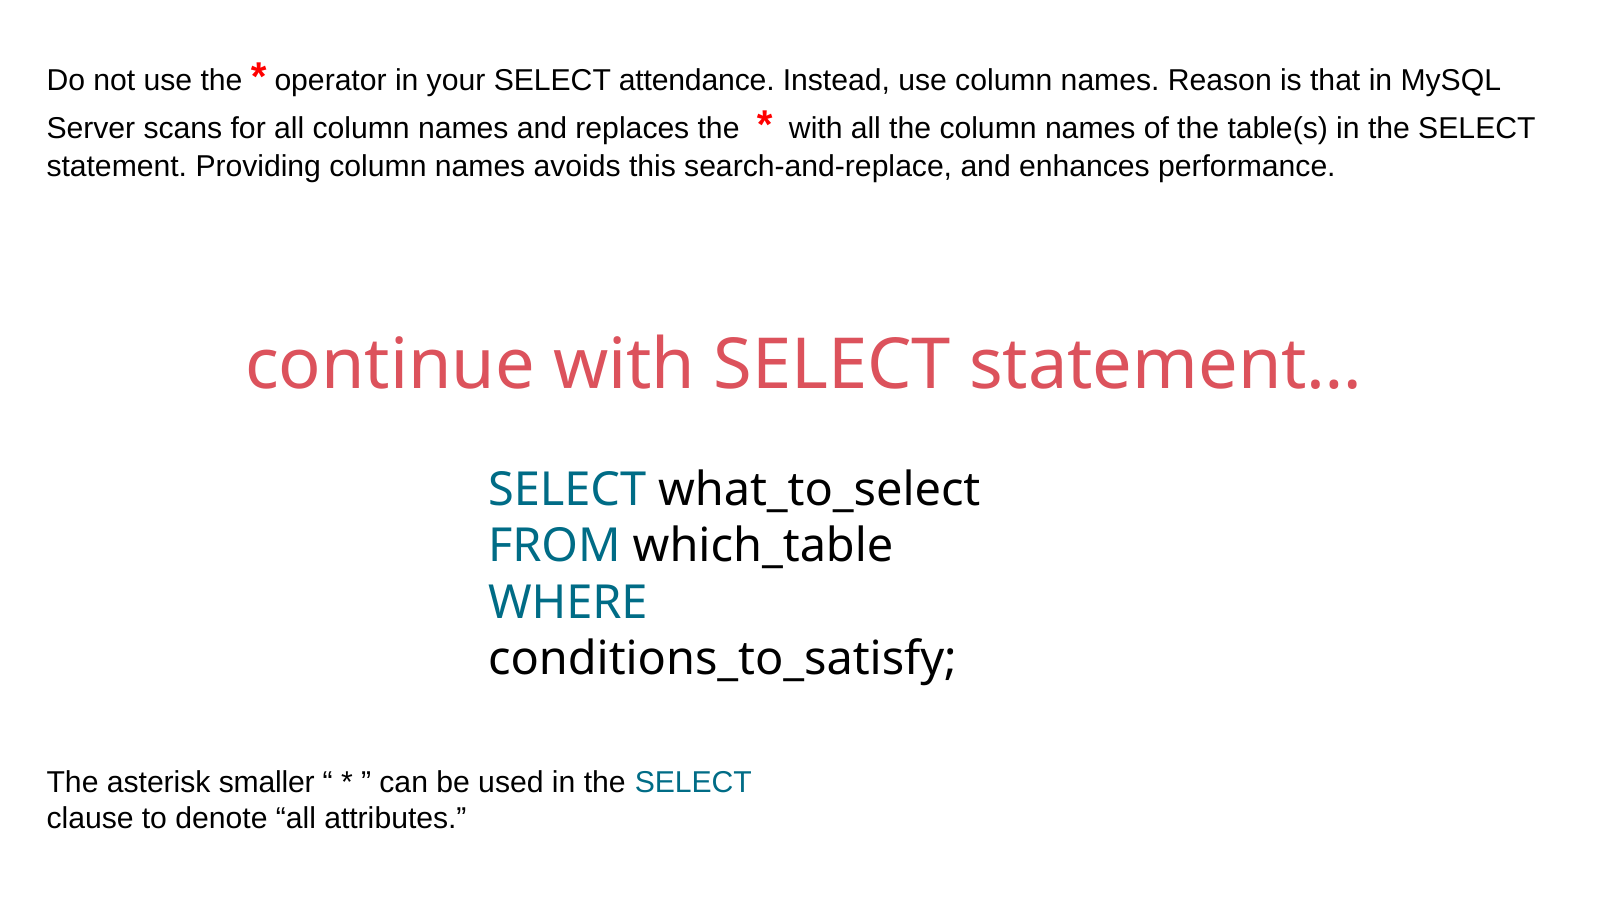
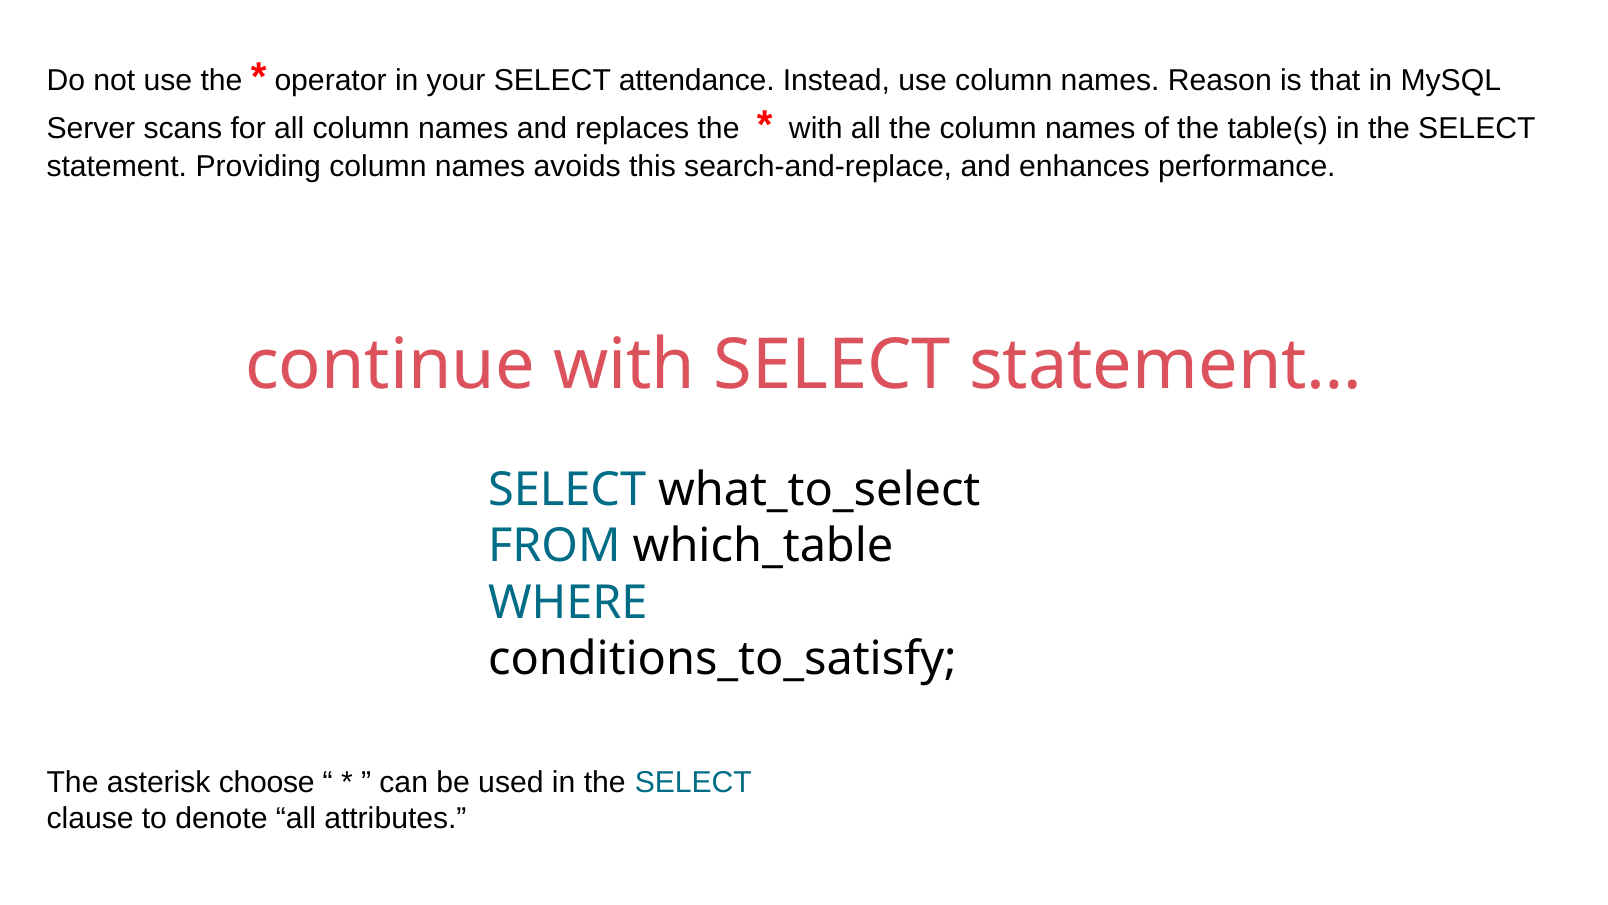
smaller: smaller -> choose (267, 782)
